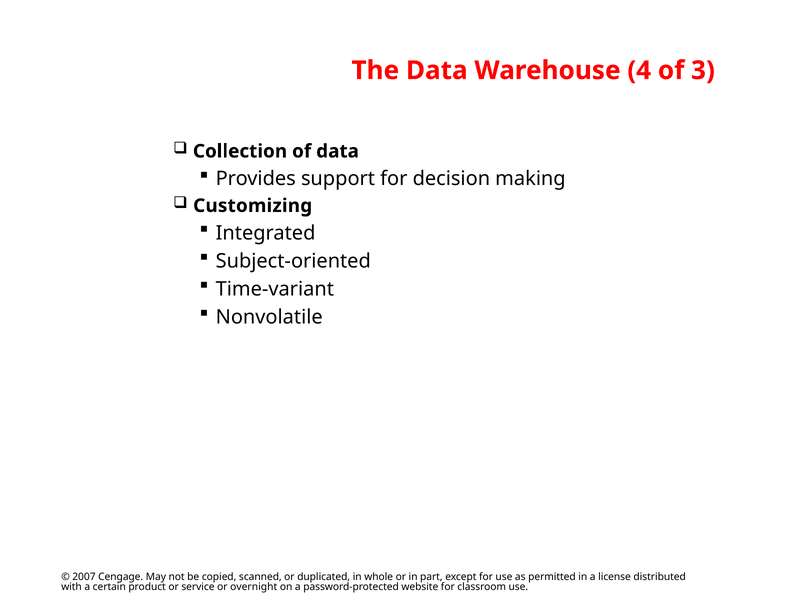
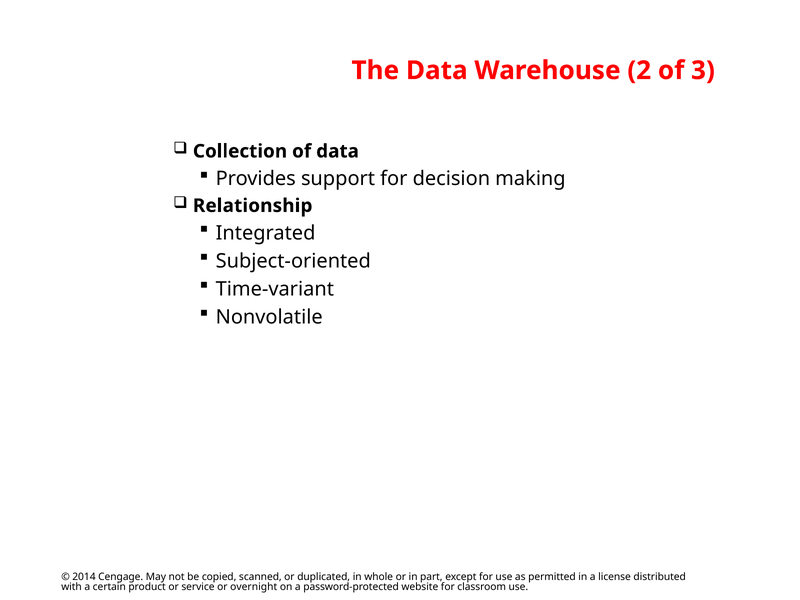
4: 4 -> 2 (639, 70)
Customizing: Customizing -> Relationship (253, 206)
2007: 2007 -> 2014 (84, 577)
